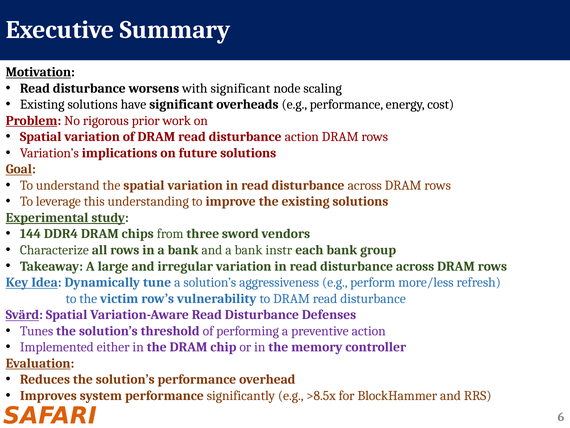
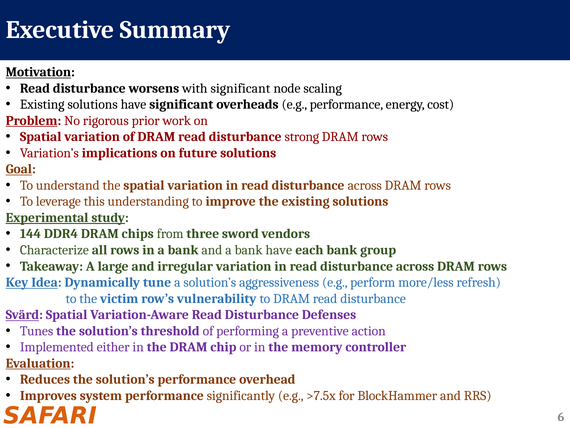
disturbance action: action -> strong (302, 137)
bank instr: instr -> have (279, 250)
>8.5x: >8.5x -> >7.5x (321, 395)
